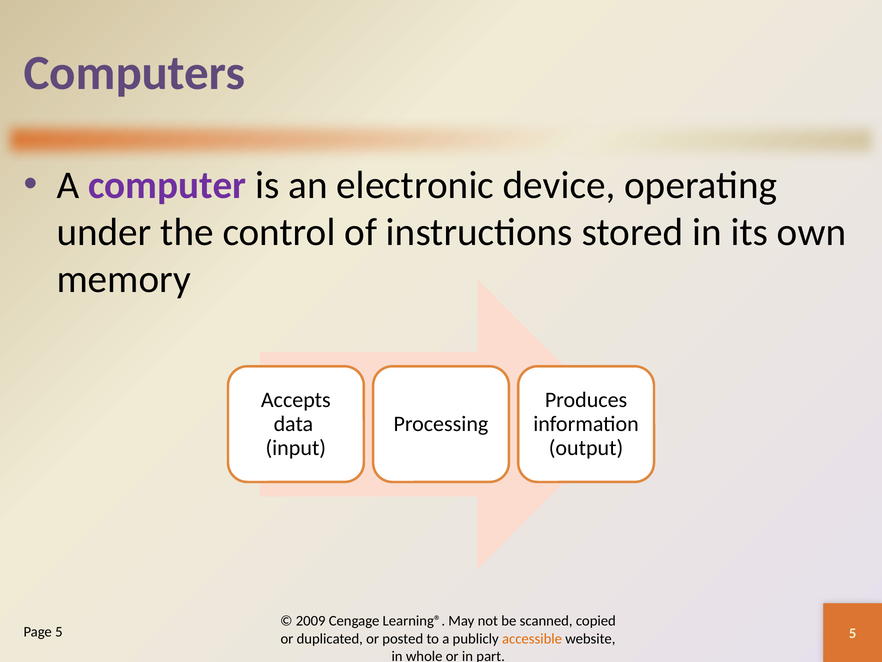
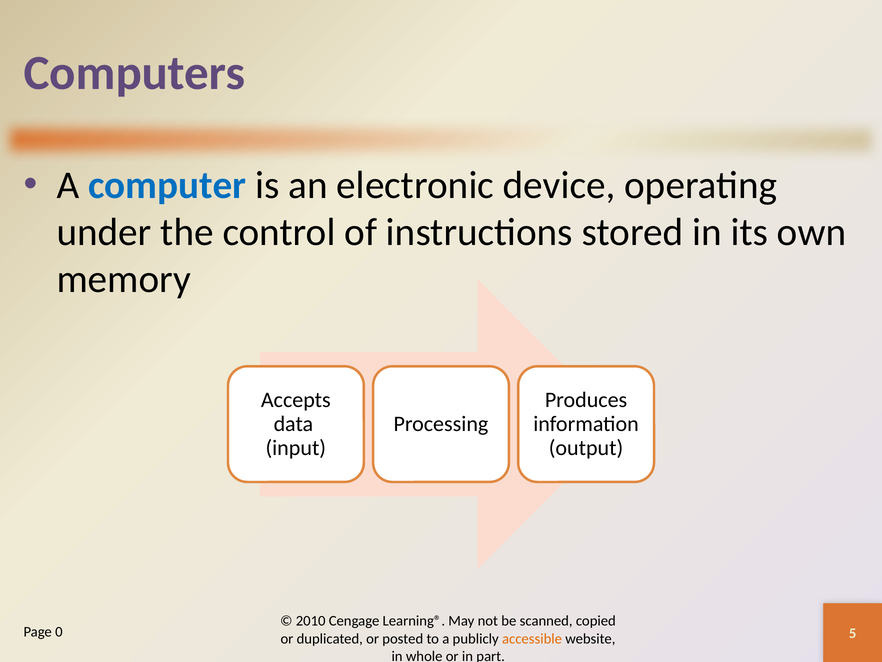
computer colour: purple -> blue (167, 185)
2009: 2009 -> 2010 (311, 621)
Page 5: 5 -> 0 (59, 632)
